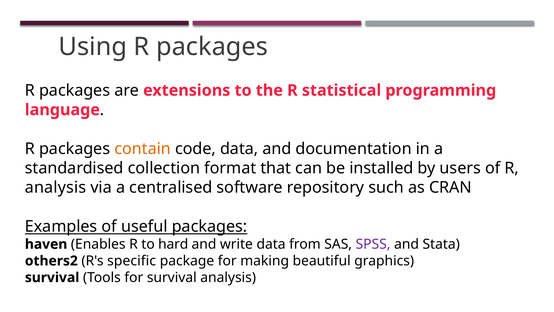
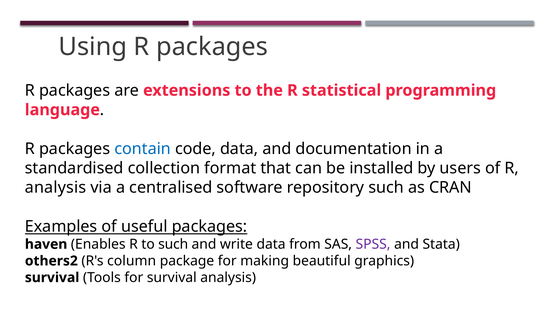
contain colour: orange -> blue (143, 148)
to hard: hard -> such (173, 244)
specific: specific -> column (132, 261)
